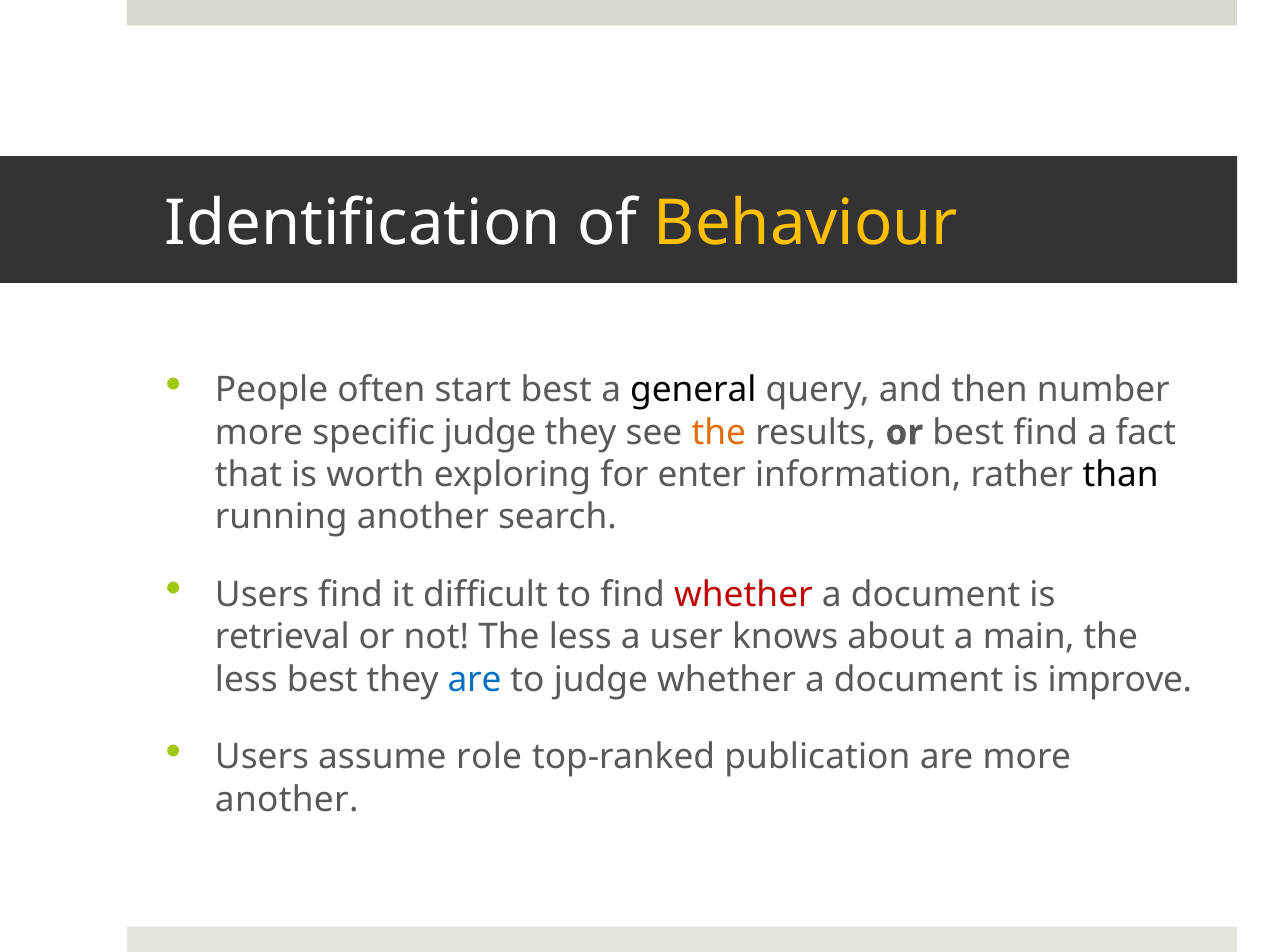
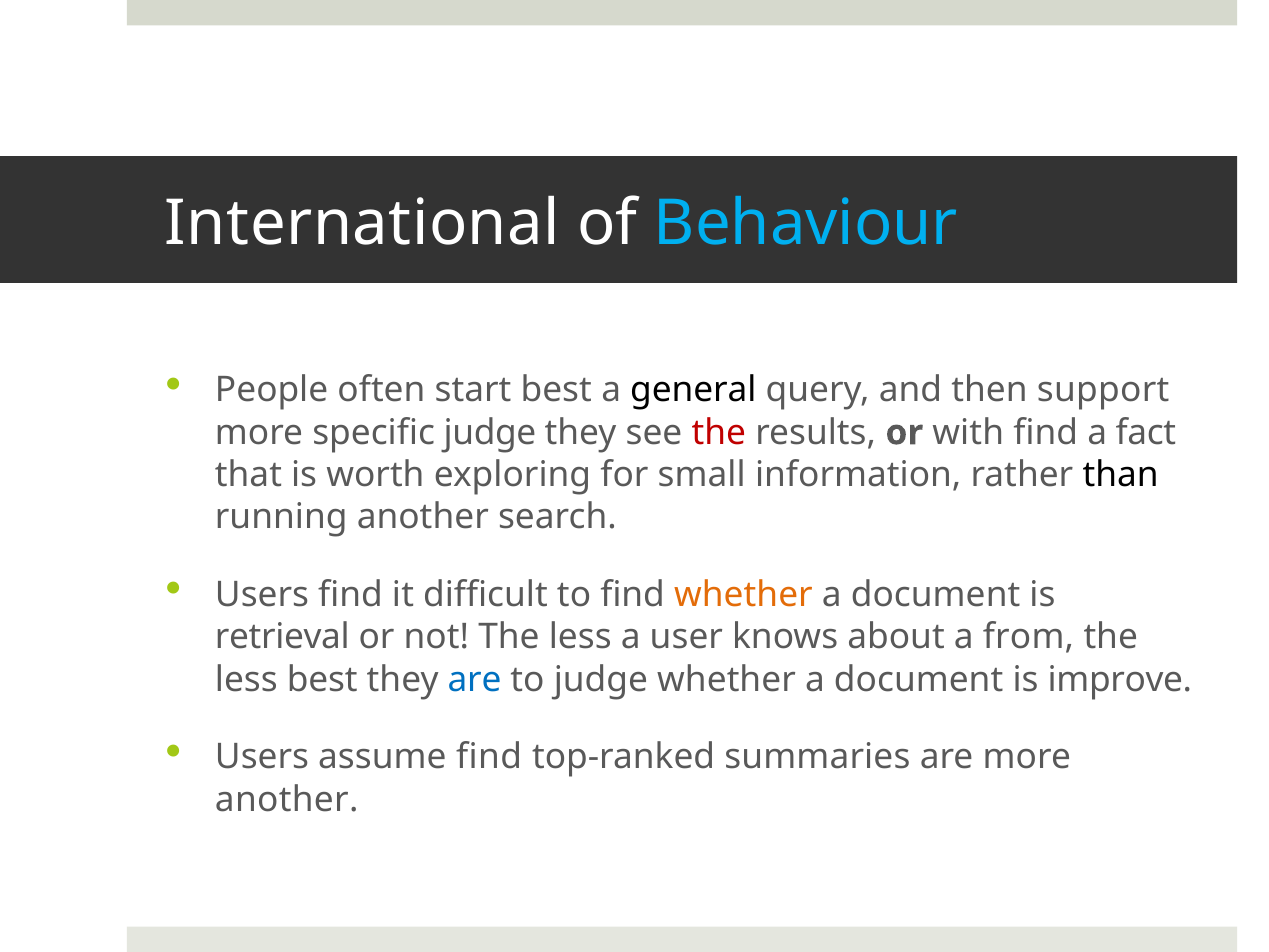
Identification: Identification -> International (363, 224)
Behaviour colour: yellow -> light blue (806, 224)
number: number -> support (1103, 390)
the colour: orange -> red (719, 433)
or best: best -> with (968, 433)
enter: enter -> small (702, 475)
whether colour: red -> orange (743, 595)
main: main -> from (1029, 637)
assume role: role -> find (489, 757)
publication: publication -> summaries (817, 757)
